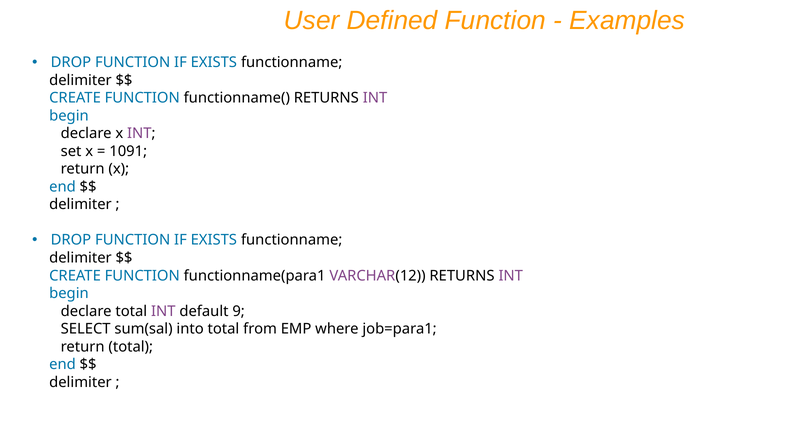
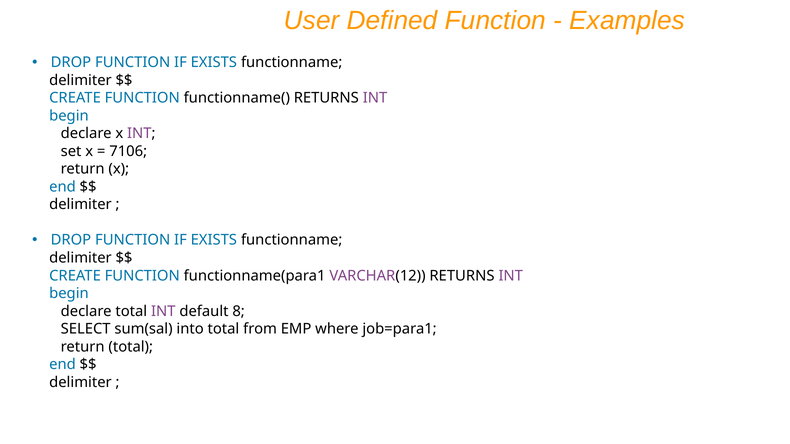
1091: 1091 -> 7106 (128, 151)
9: 9 -> 8 (239, 311)
